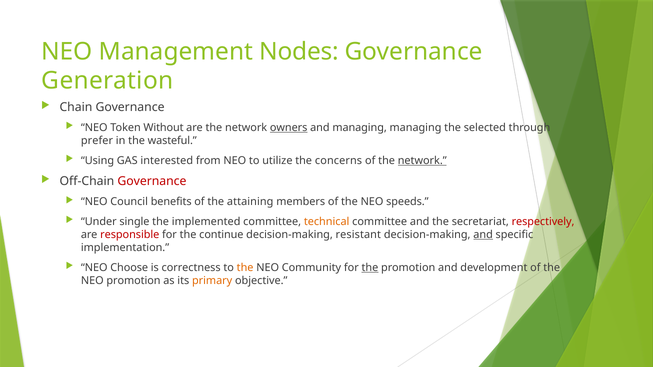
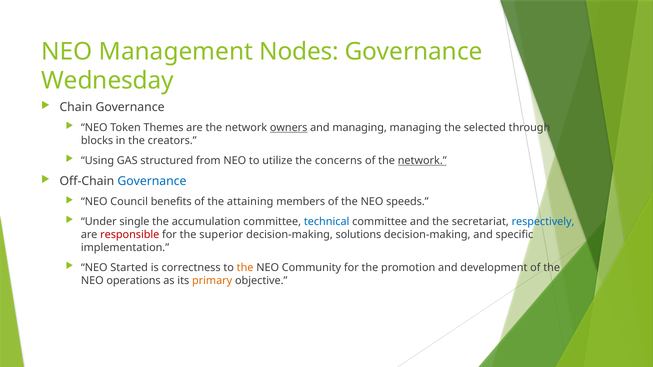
Generation: Generation -> Wednesday (108, 81)
Without: Without -> Themes (164, 128)
prefer: prefer -> blocks (97, 141)
wasteful: wasteful -> creators (172, 141)
interested: interested -> structured (167, 161)
Governance colour: red -> blue (152, 181)
implemented: implemented -> accumulation (206, 222)
technical colour: orange -> blue (327, 222)
respectively colour: red -> blue (543, 222)
continue: continue -> superior (221, 235)
resistant: resistant -> solutions (358, 235)
and underline: present -> none (483, 235)
Choose: Choose -> Started (129, 268)
the underline: present -> none (370, 268)
NEO promotion: promotion -> operations (134, 281)
